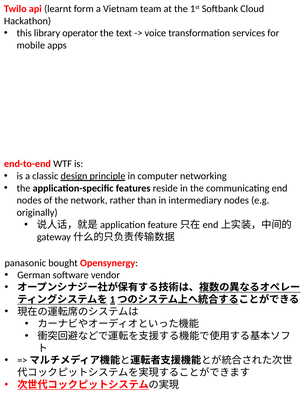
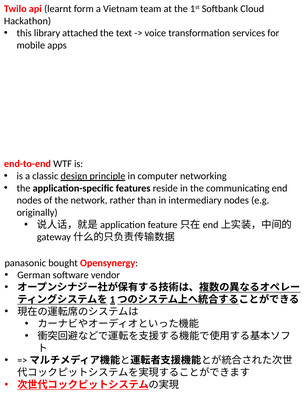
operator: operator -> attached (80, 33)
